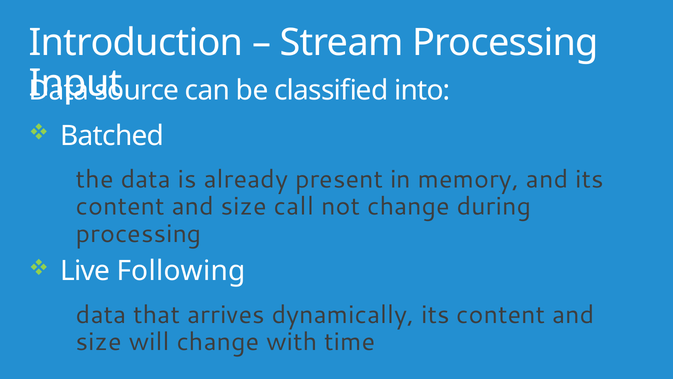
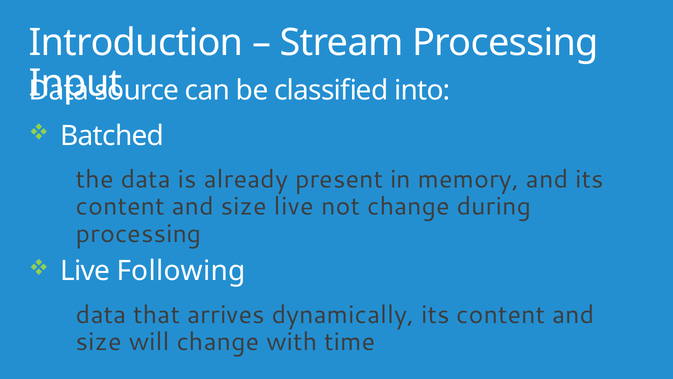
size call: call -> live (294, 206)
